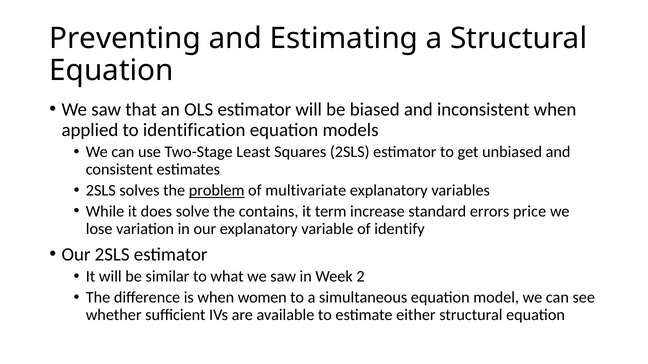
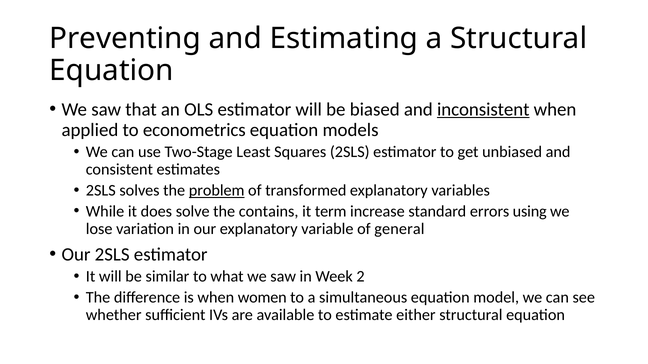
inconsistent underline: none -> present (483, 110)
identification: identification -> econometrics (194, 130)
multivariate: multivariate -> transformed (306, 191)
price: price -> using (530, 212)
identify: identify -> general (399, 229)
